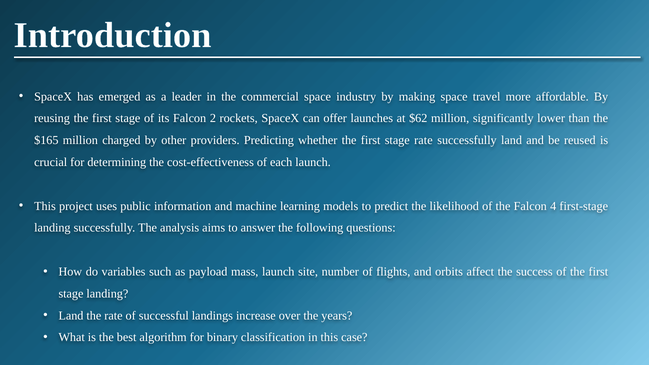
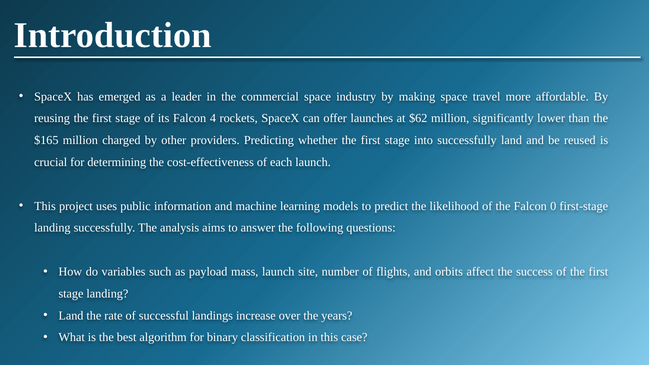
2: 2 -> 4 (213, 118)
stage rate: rate -> into (423, 140)
4: 4 -> 0 (553, 206)
